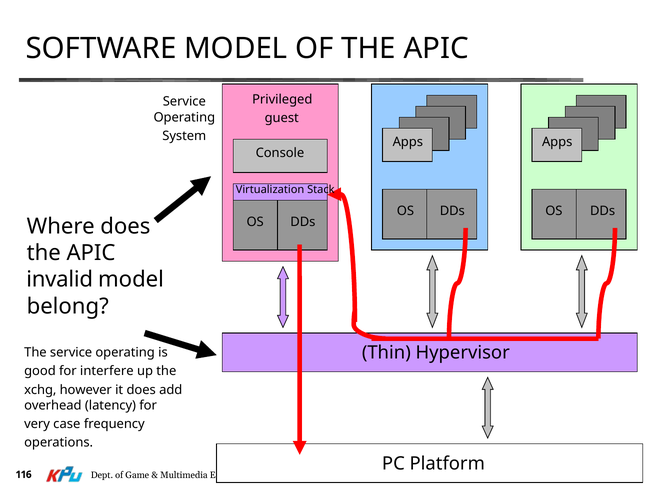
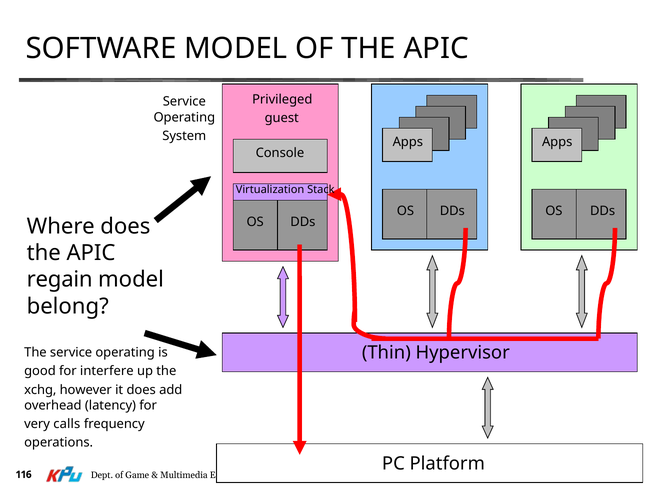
invalid: invalid -> regain (60, 280)
case: case -> calls (67, 424)
